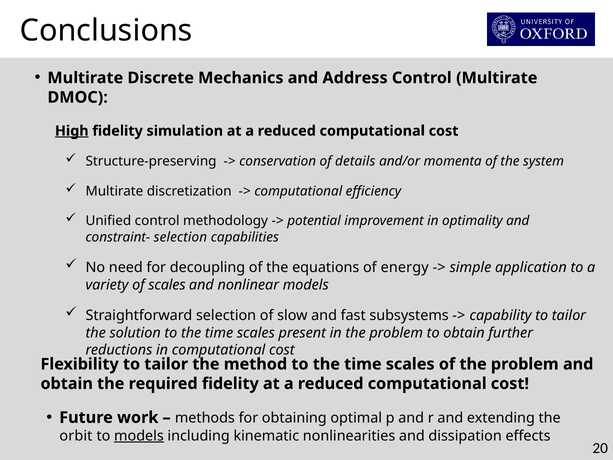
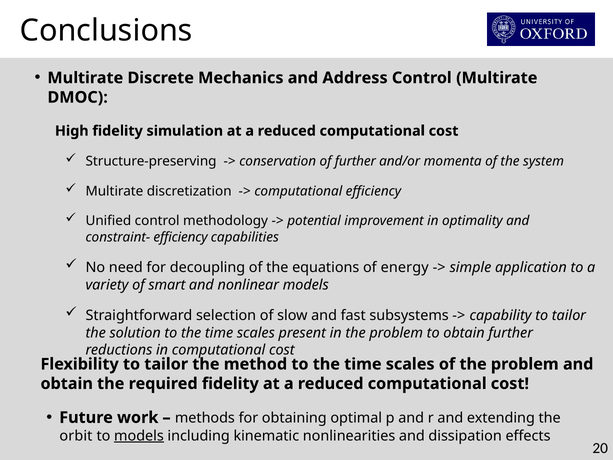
High underline: present -> none (72, 131)
of details: details -> further (355, 161)
constraint- selection: selection -> efficiency (181, 237)
of scales: scales -> smart (167, 285)
